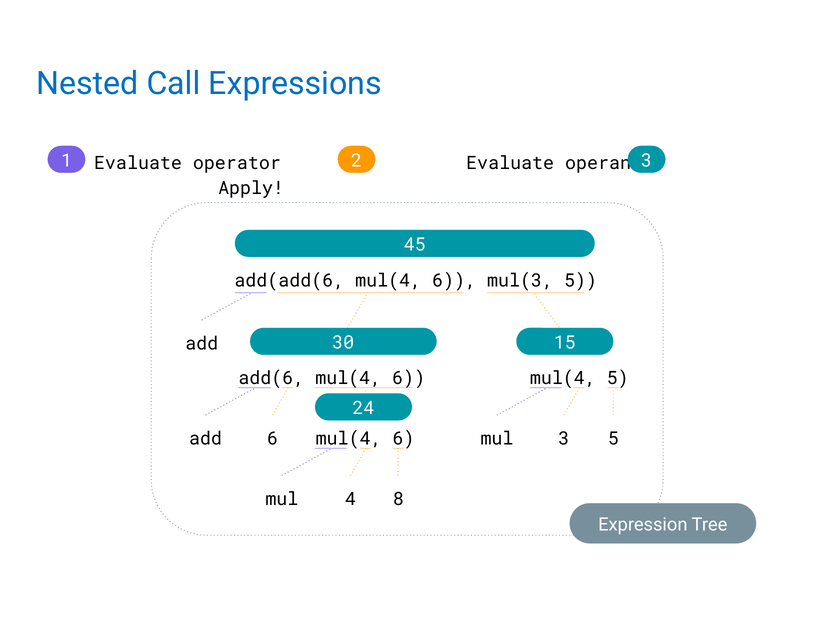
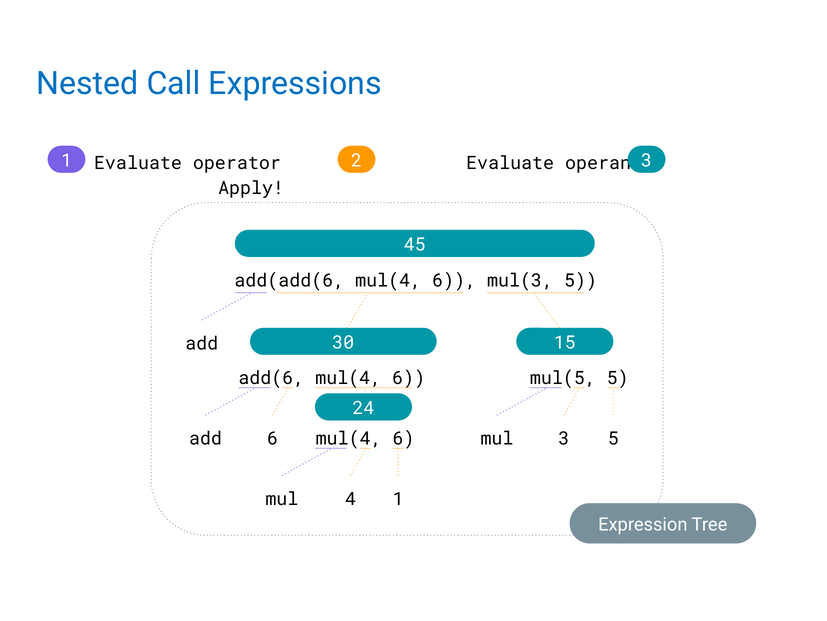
mul(4: mul(4 -> mul(5 (563, 378)
4 8: 8 -> 1 (398, 499)
